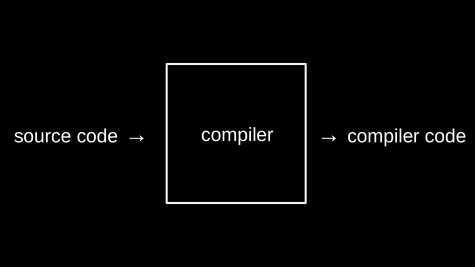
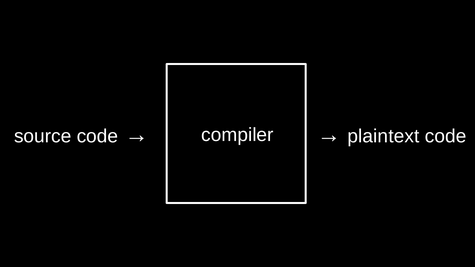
compiler: compiler -> plaintext (383, 136)
